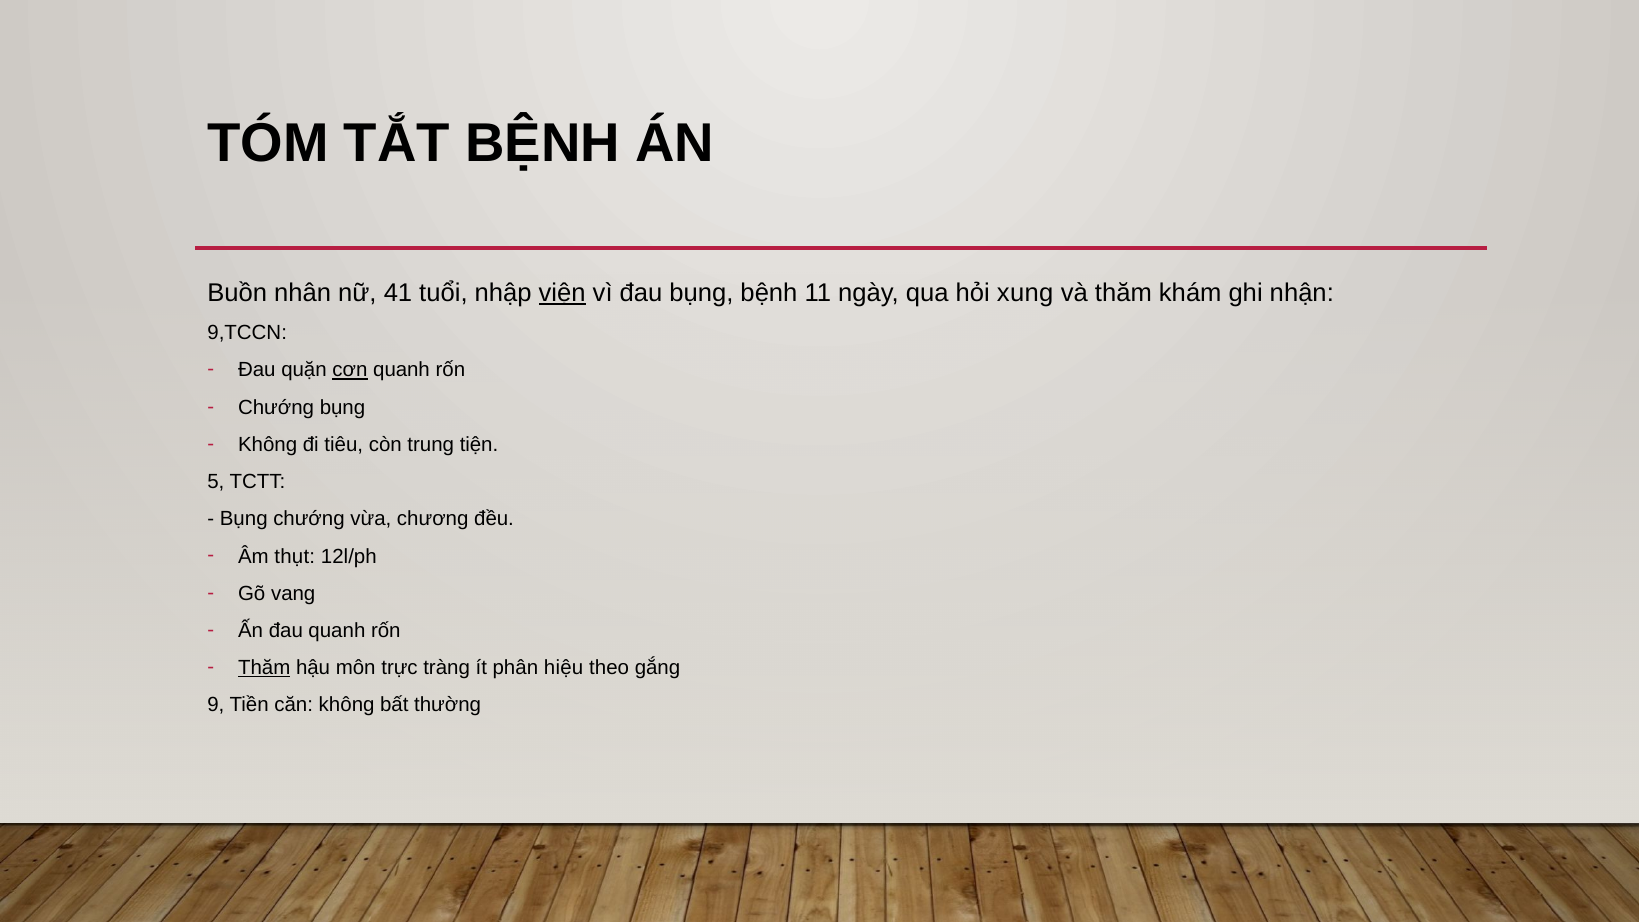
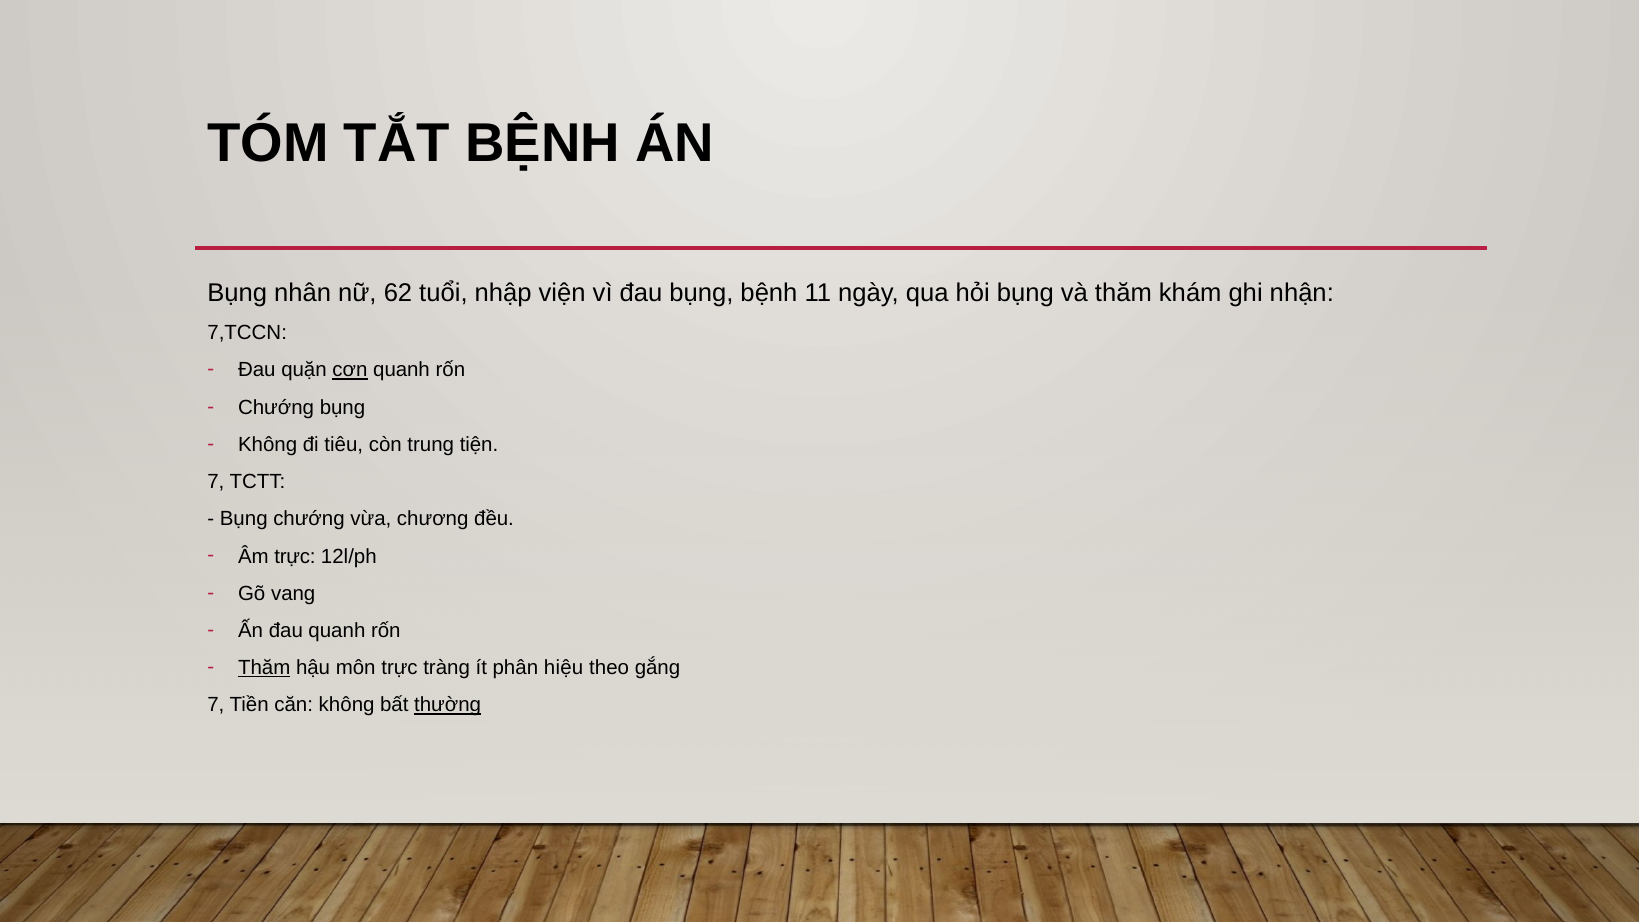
Buồn: Buồn -> Bụng (237, 293)
41: 41 -> 62 (398, 293)
viện underline: present -> none (562, 293)
hỏi xung: xung -> bụng (1025, 293)
9,TCCN: 9,TCCN -> 7,TCCN (247, 333)
5: 5 -> 7 (216, 482)
Âm thụt: thụt -> trực (295, 556)
9: 9 -> 7 (216, 705)
thường underline: none -> present (448, 705)
